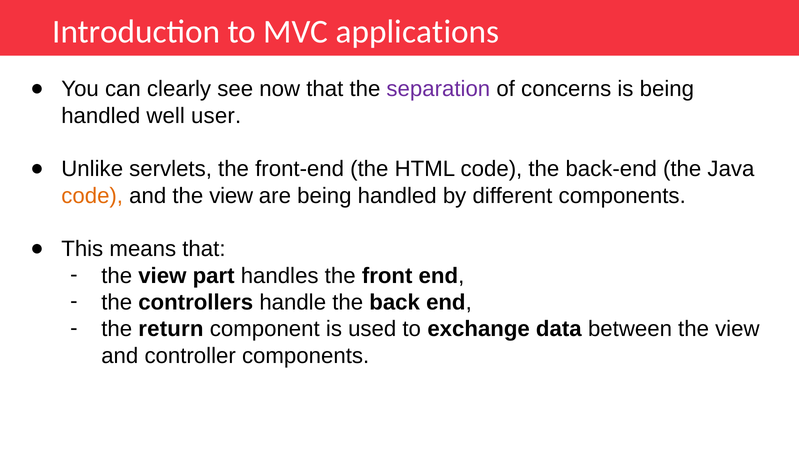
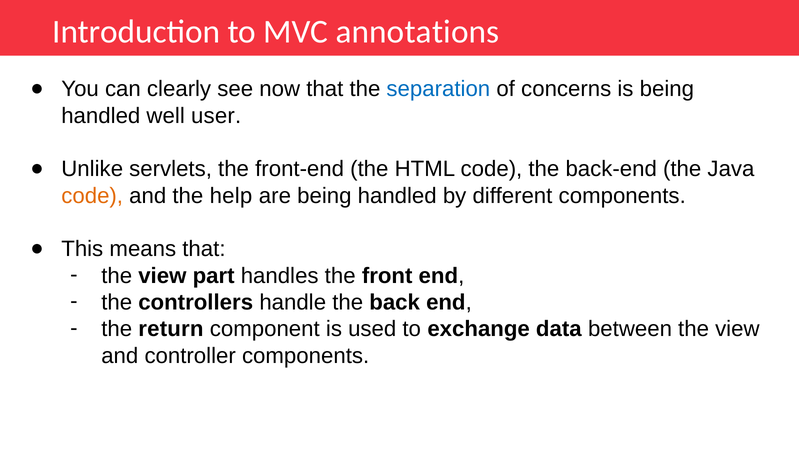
applications: applications -> annotations (418, 32)
separation colour: purple -> blue (438, 89)
and the view: view -> help (231, 195)
